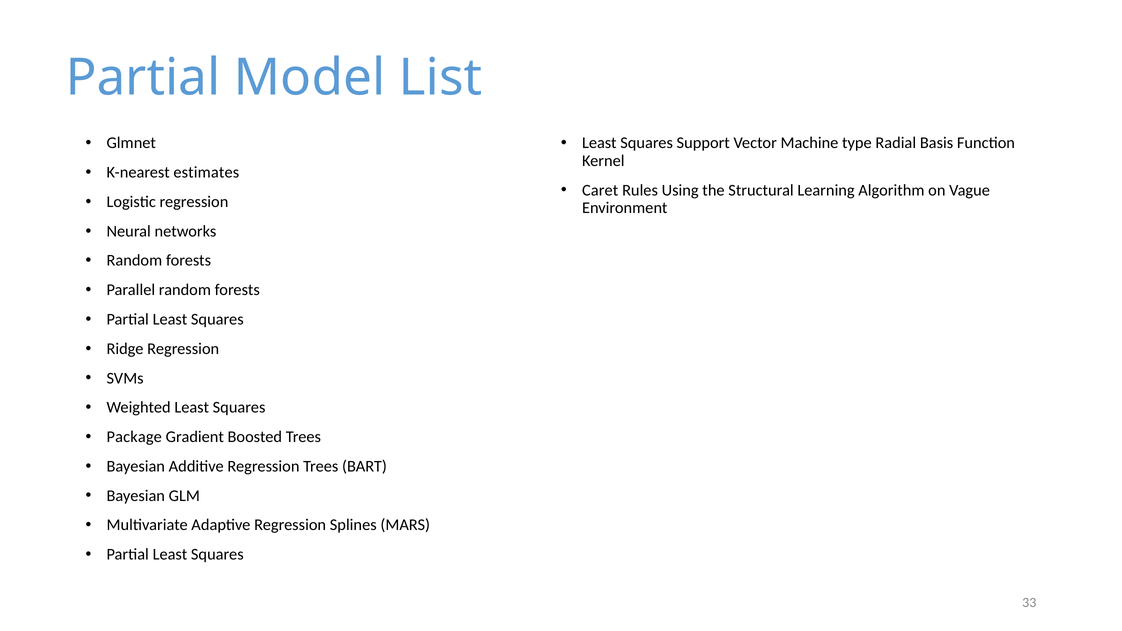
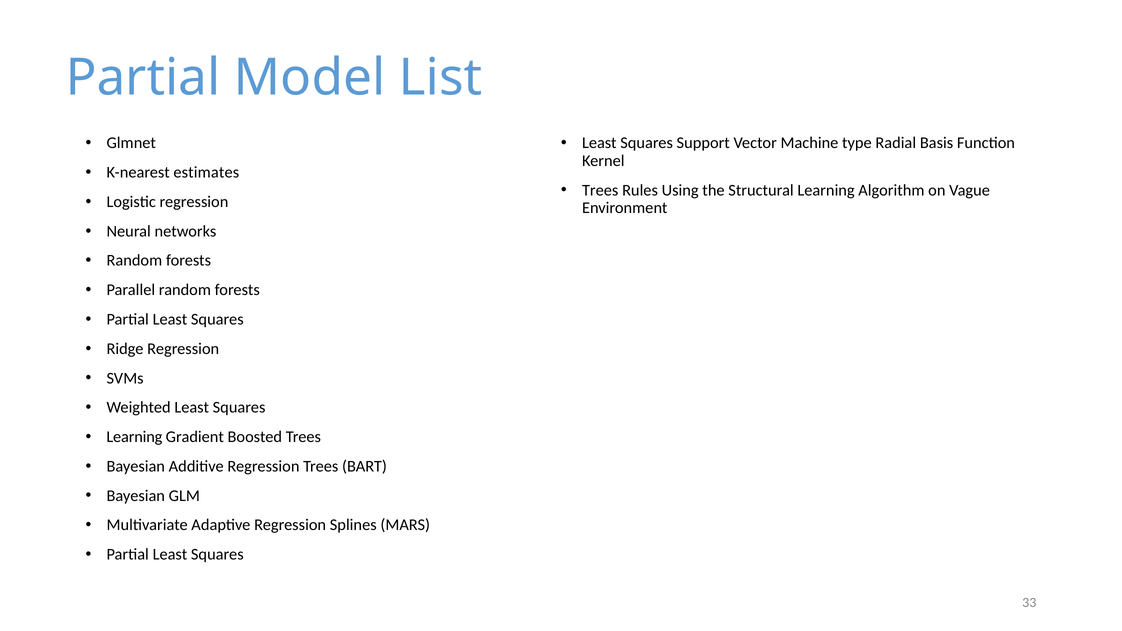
Caret: Caret -> Trees (600, 190)
Package: Package -> Learning (134, 437)
